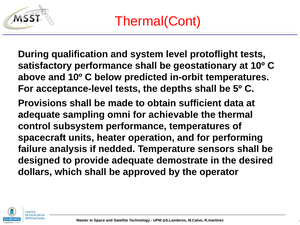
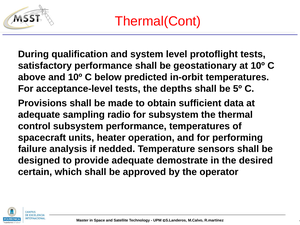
omni: omni -> radio (119, 115)
for achievable: achievable -> subsystem (173, 115)
dollars: dollars -> certain (35, 172)
